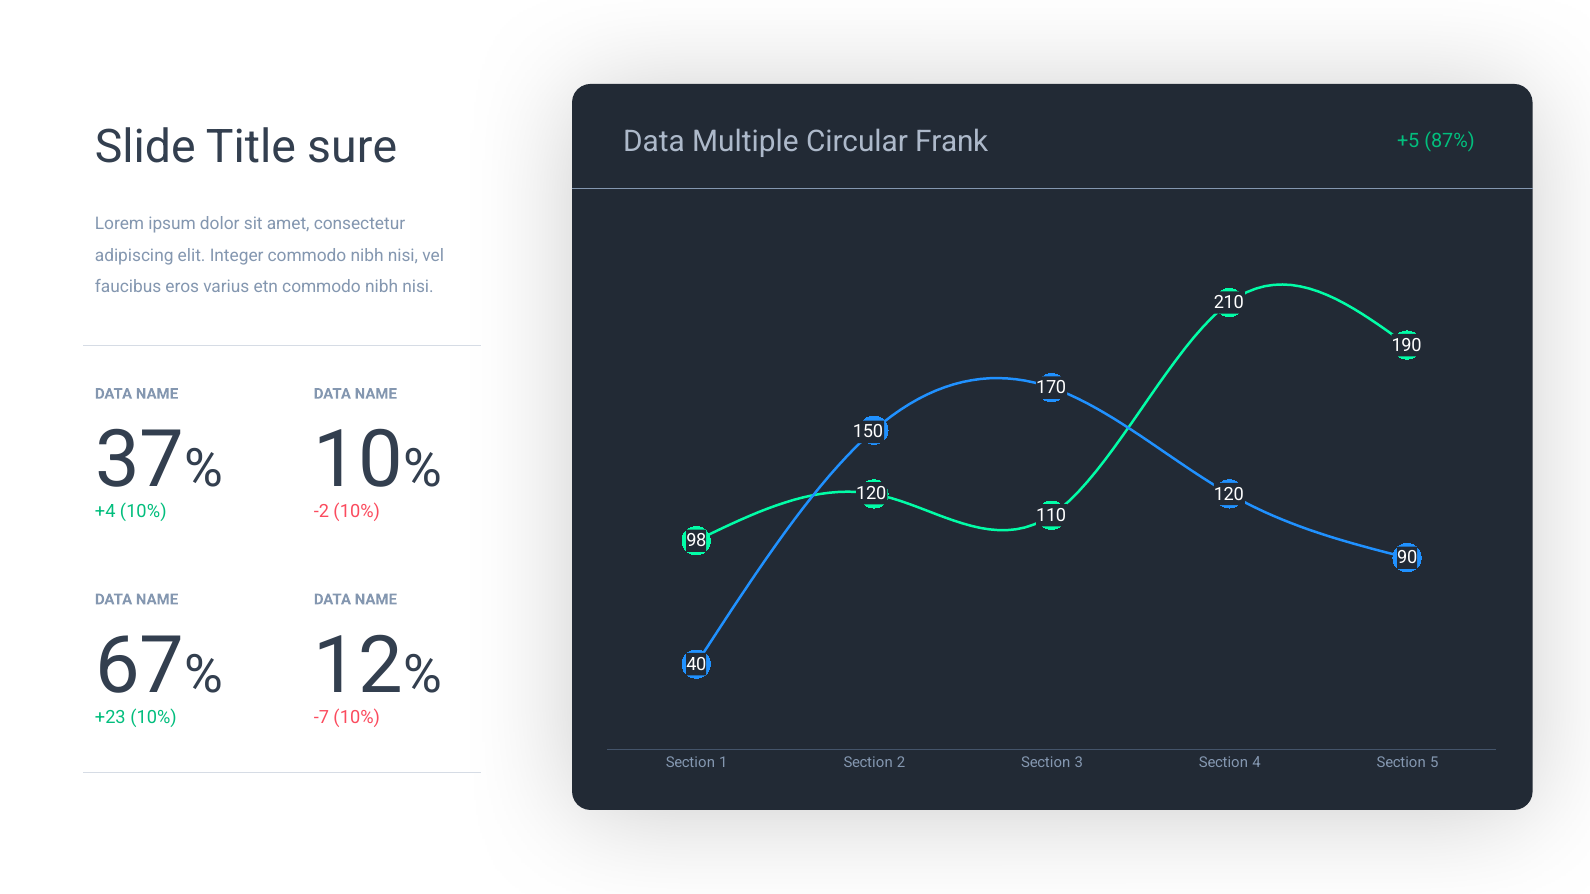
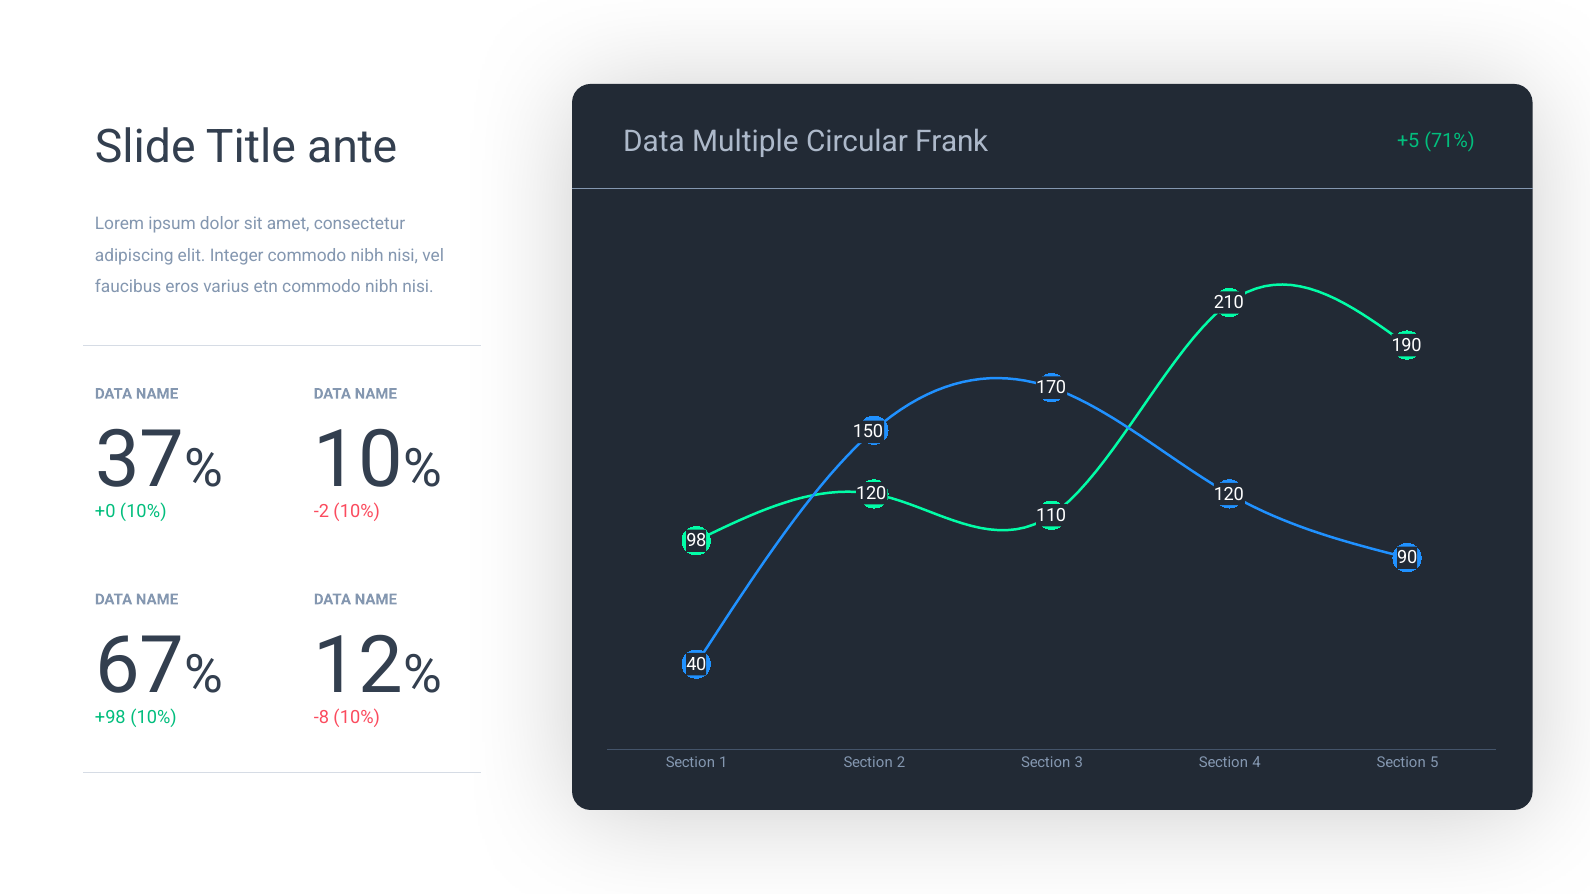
sure: sure -> ante (352, 148)
87%: 87% -> 71% (1450, 141)
+4: +4 -> +0 (105, 512)
+23: +23 -> +98 (110, 718)
-7: -7 -> -8 (321, 718)
